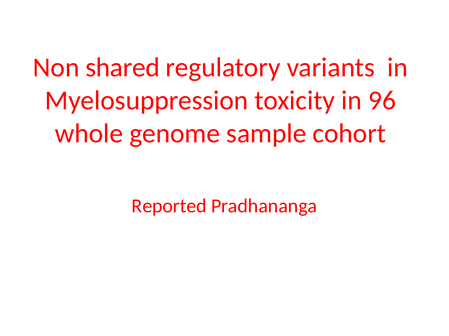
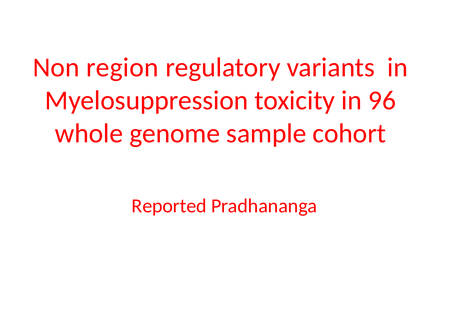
shared: shared -> region (122, 68)
